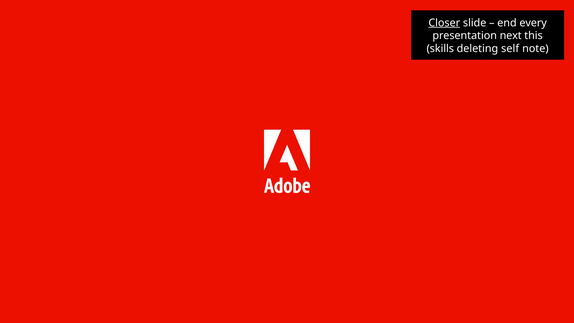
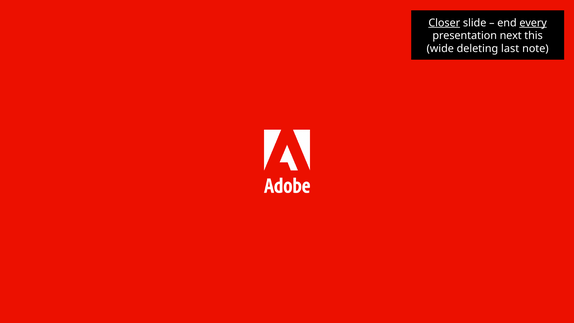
every underline: none -> present (533, 23)
skills: skills -> wide (440, 49)
self: self -> last (510, 49)
